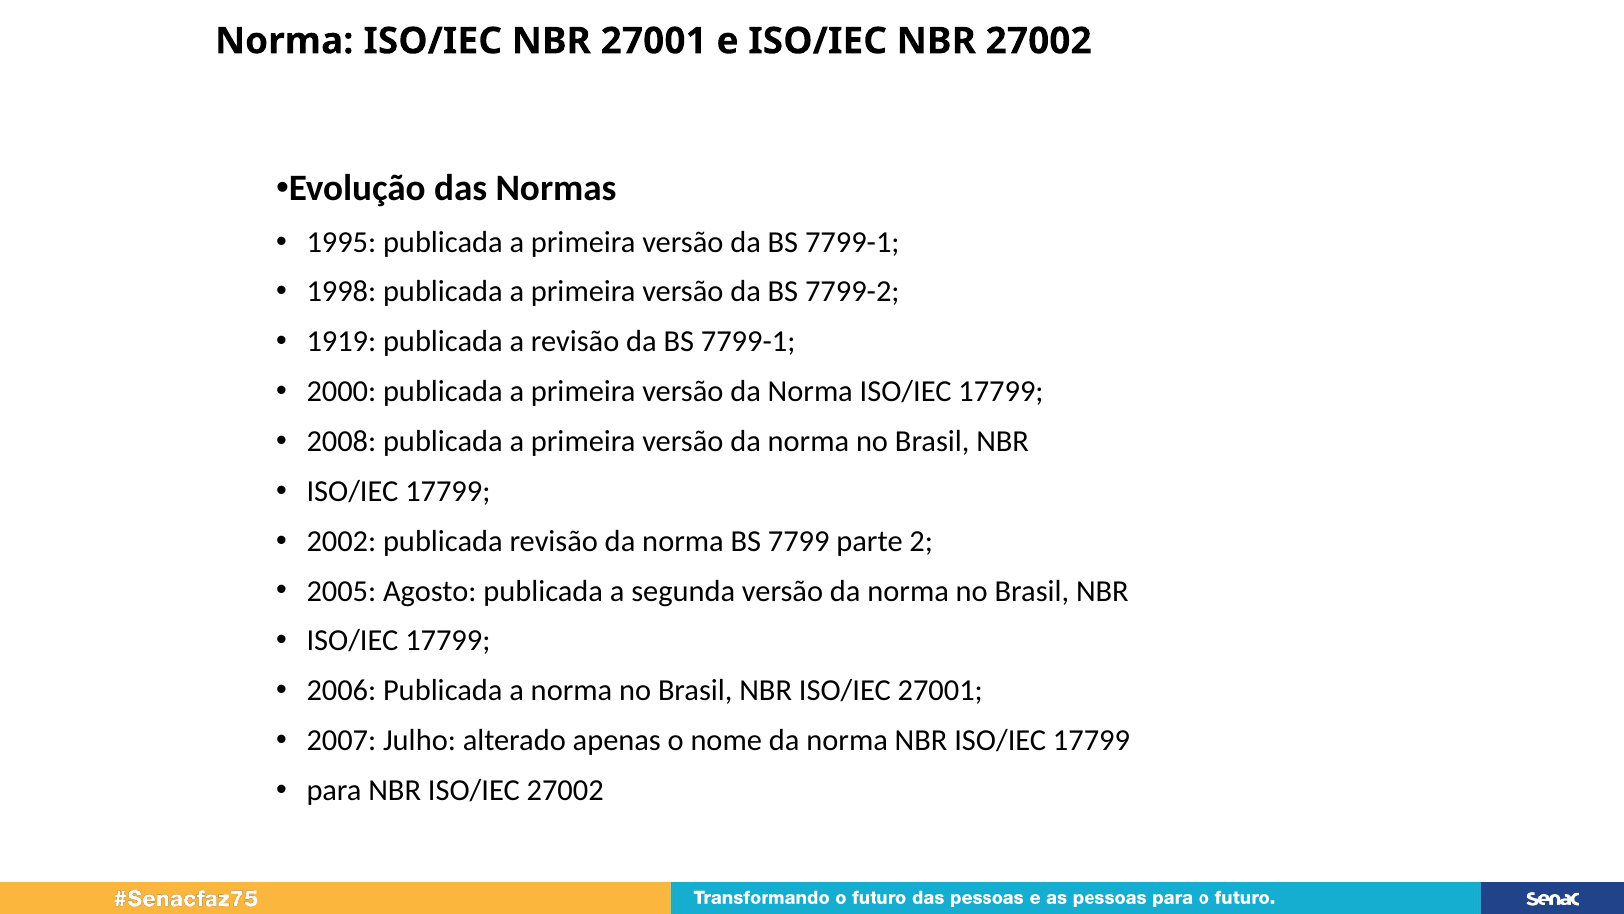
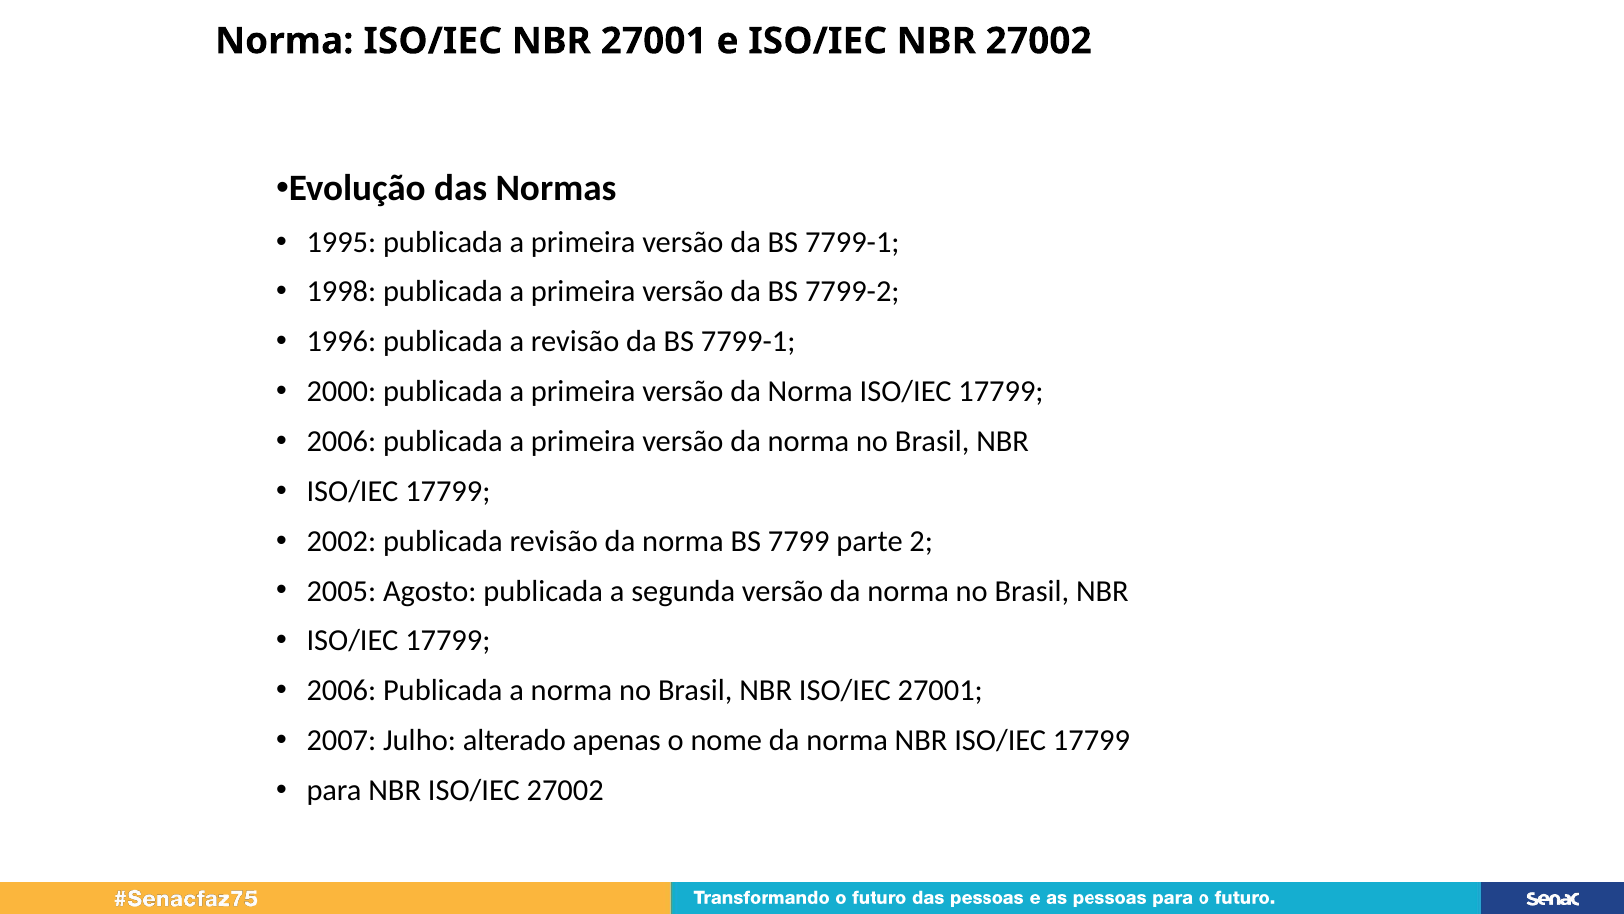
1919: 1919 -> 1996 (341, 342)
2008: 2008 -> 2006 (341, 441)
